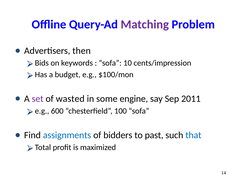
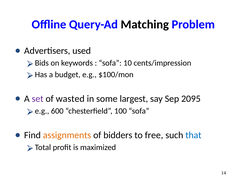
Matching colour: purple -> black (145, 25)
then: then -> used (82, 51)
engine: engine -> largest (134, 99)
2011: 2011 -> 2095 (191, 99)
assignments colour: blue -> orange (67, 135)
past: past -> free (154, 135)
